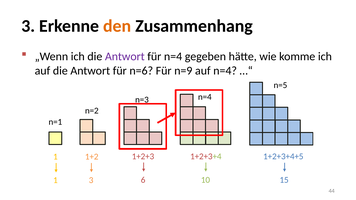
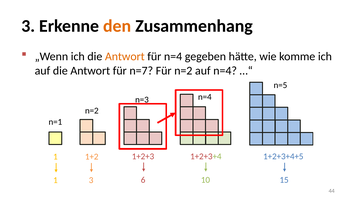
Antwort colour: purple -> orange (125, 56)
n=6: n=6 -> n=7 (141, 71)
Für n=9: n=9 -> n=2 (183, 71)
